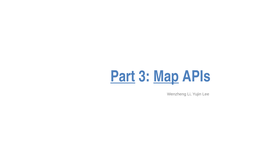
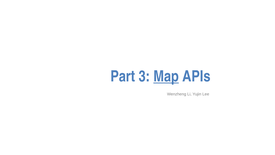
Part underline: present -> none (123, 76)
